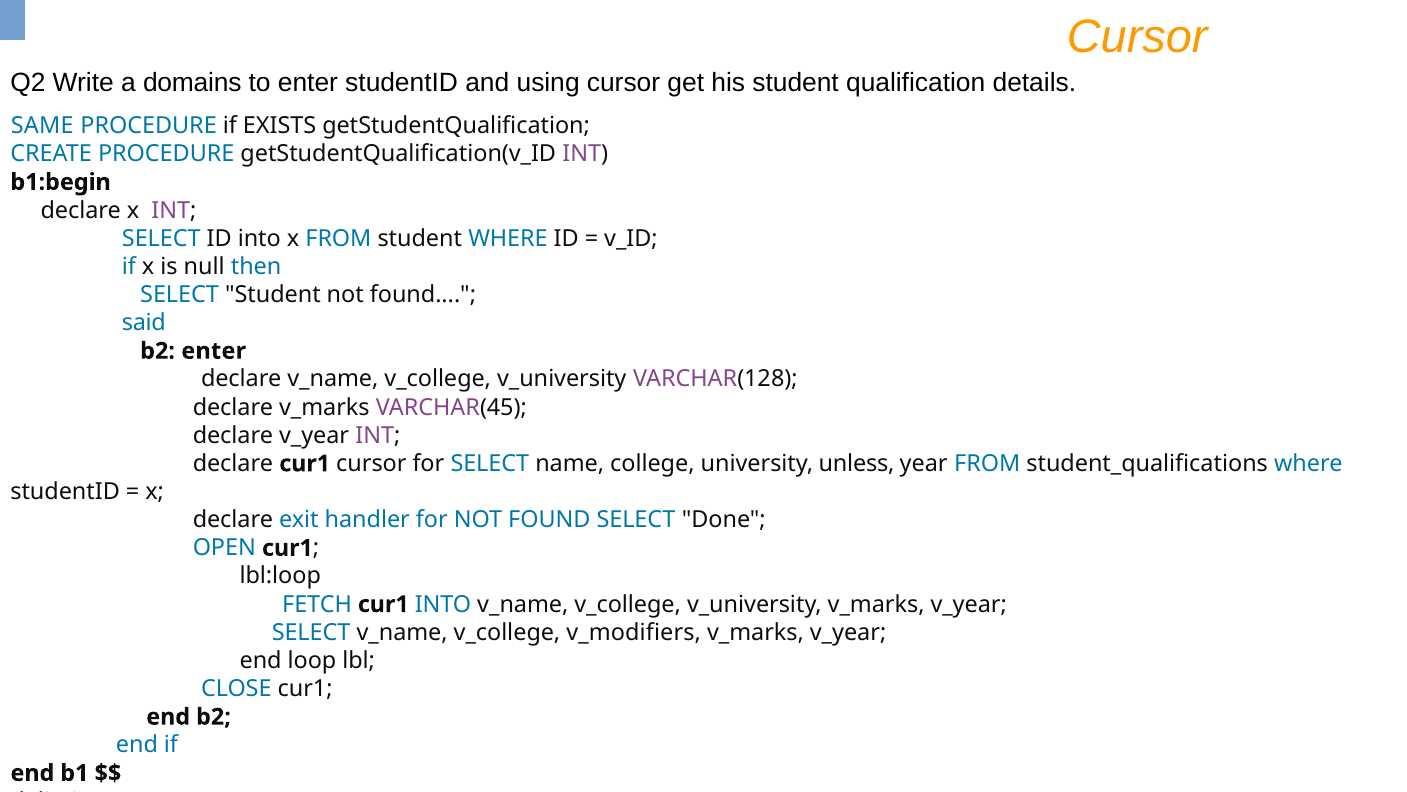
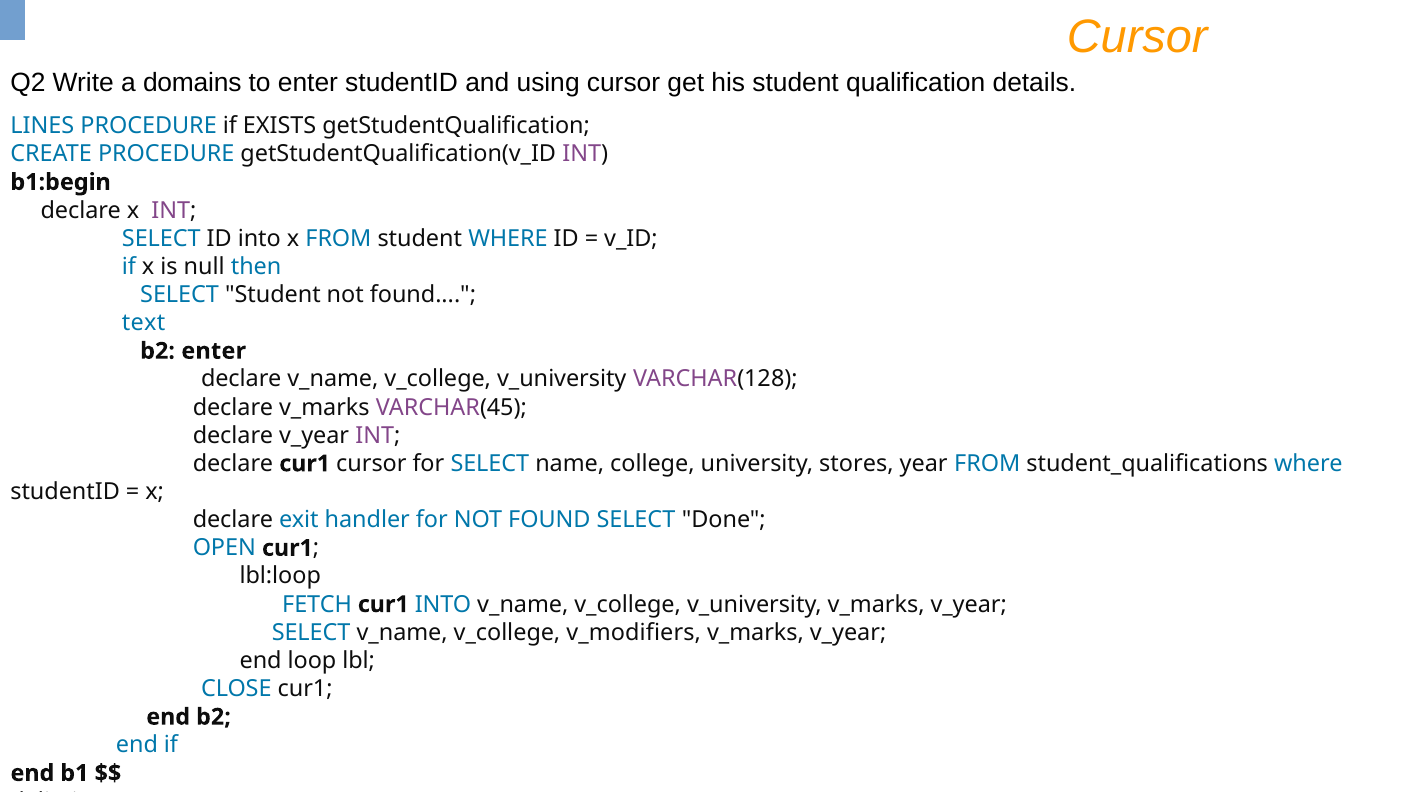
SAME: SAME -> LINES (42, 126)
said: said -> text (144, 323)
unless: unless -> stores (856, 463)
